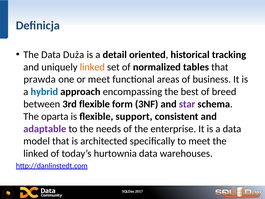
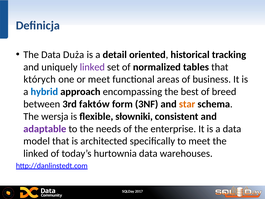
linked colour: orange -> purple (92, 67)
prawda: prawda -> których (40, 79)
3rd flexible: flexible -> faktów (94, 104)
star colour: purple -> orange (187, 104)
oparta: oparta -> wersja (55, 116)
support: support -> słowniki (134, 116)
